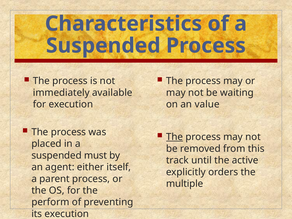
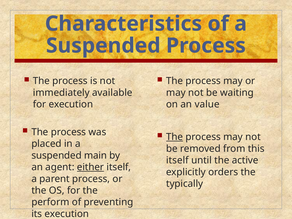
must: must -> main (96, 155)
track: track -> itself (177, 160)
either underline: none -> present (91, 167)
multiple: multiple -> typically (185, 184)
